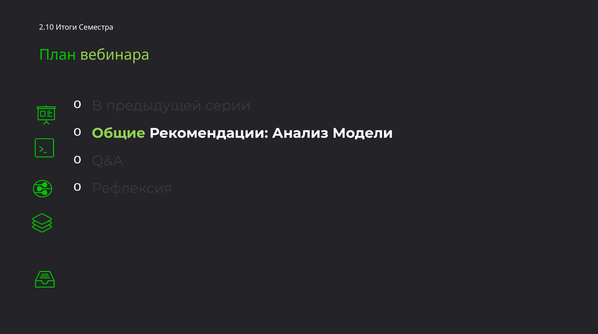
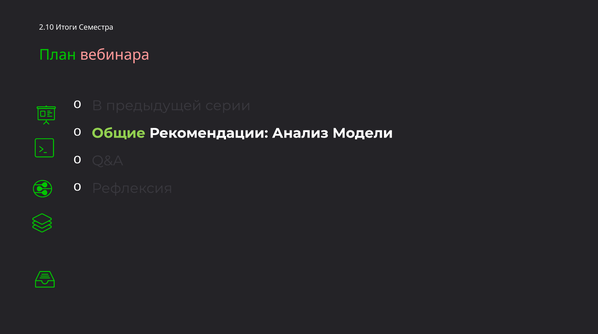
вебинара colour: light green -> pink (115, 55)
